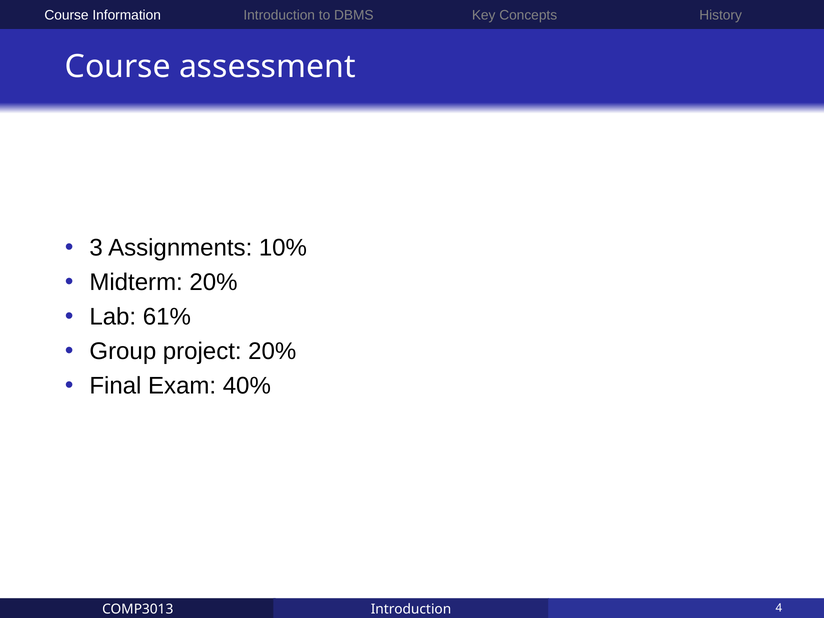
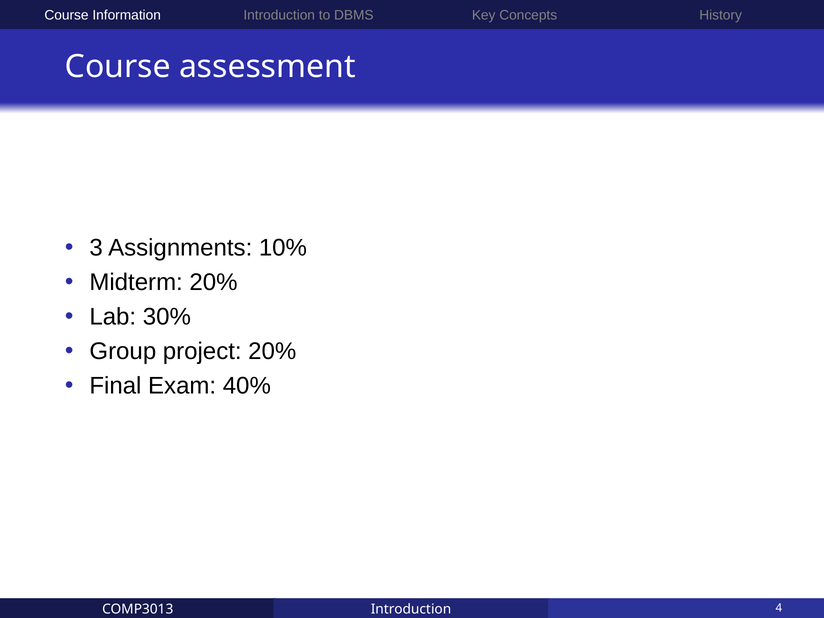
61%: 61% -> 30% (167, 317)
